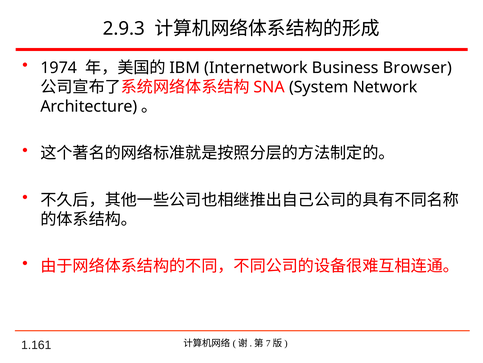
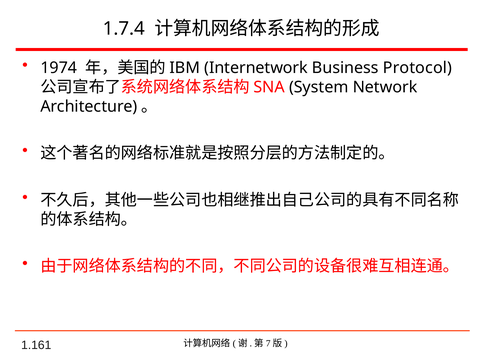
2.9.3: 2.9.3 -> 1.7.4 (124, 29)
Browser: Browser -> Protocol (417, 68)
